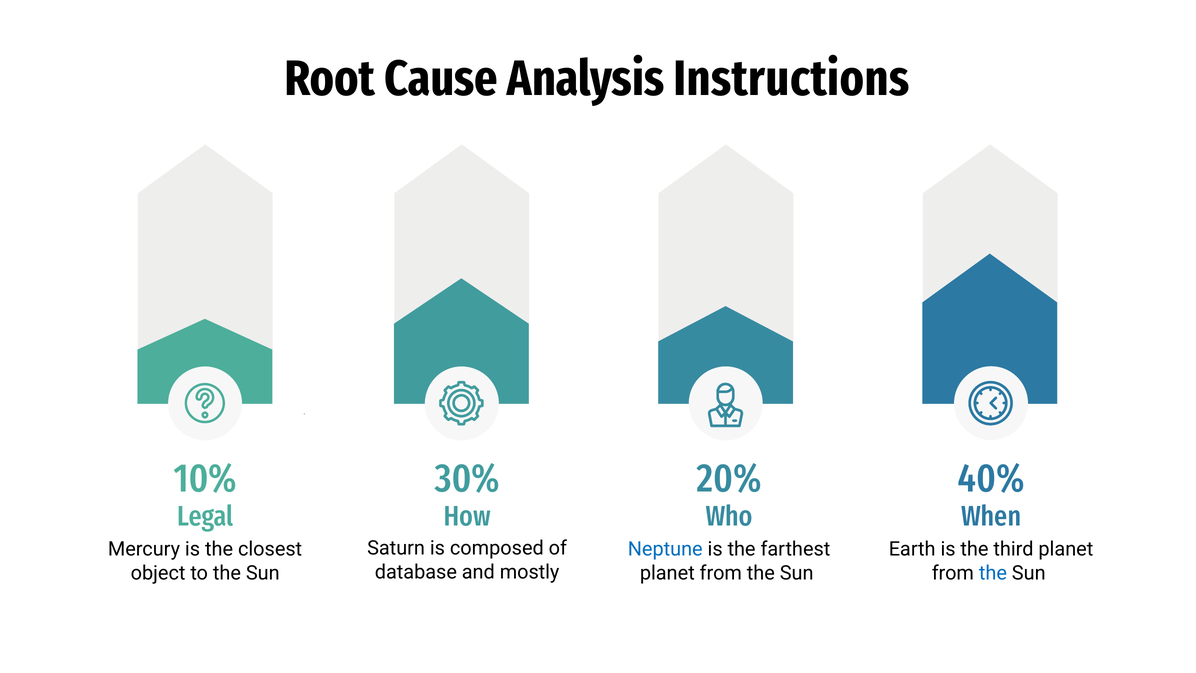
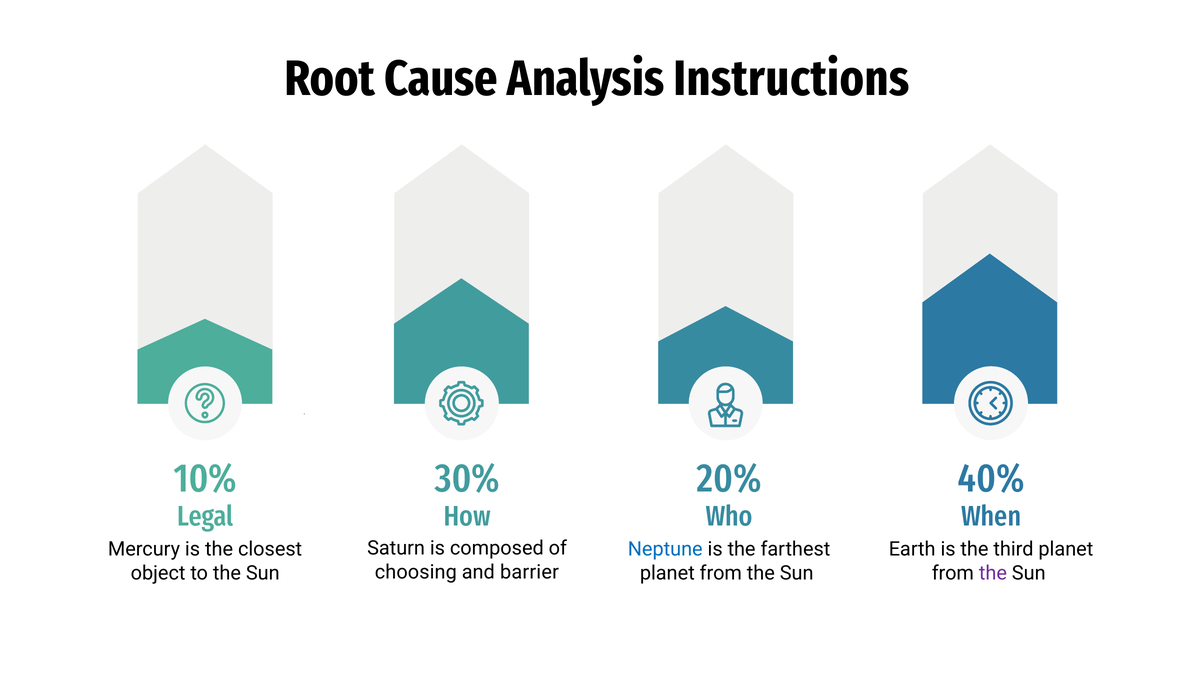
database: database -> choosing (416, 572)
mostly: mostly -> barrier (529, 572)
the colour: blue -> purple (993, 573)
